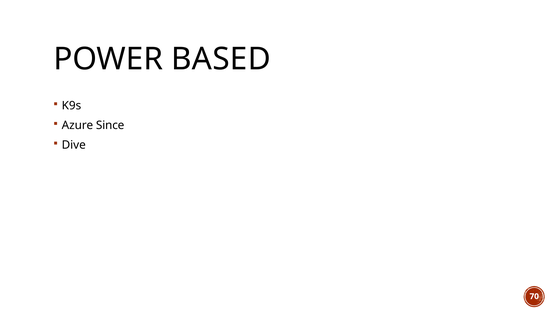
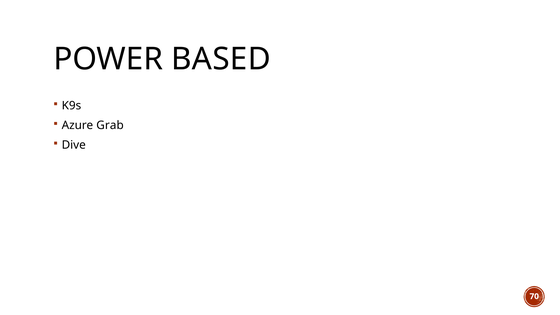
Since: Since -> Grab (110, 125)
